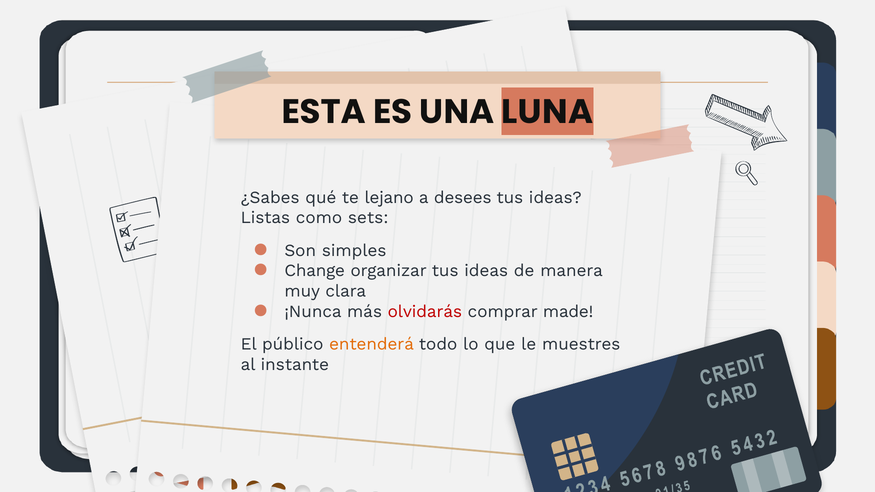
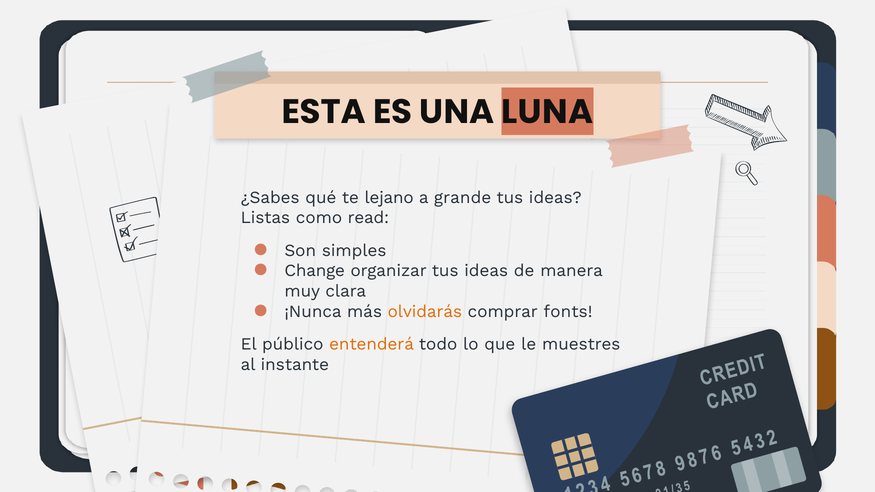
desees: desees -> grande (463, 197)
sets: sets -> read (368, 218)
olvidarás colour: red -> orange (425, 312)
made: made -> fonts (568, 312)
